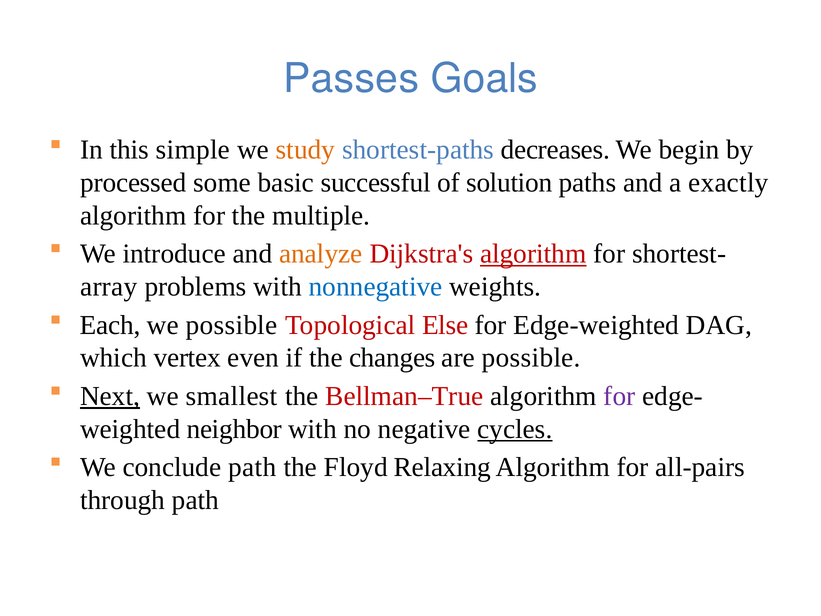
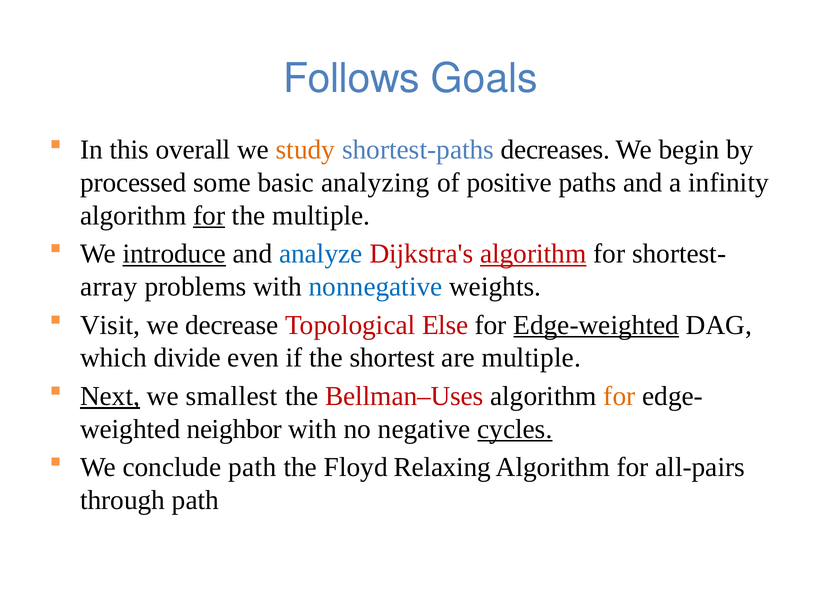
Passes: Passes -> Follows (351, 79)
simple: simple -> overall (193, 150)
successful: successful -> analyzing (375, 183)
solution: solution -> positive (509, 183)
exactly: exactly -> infinity (729, 183)
for underline: none -> present (209, 215)
introduce underline: none -> present (174, 254)
analyze colour: orange -> blue (321, 254)
Each: Each -> Visit (110, 325)
we possible: possible -> decrease (232, 325)
Edge-weighted underline: none -> present (596, 325)
vertex: vertex -> divide (187, 358)
changes: changes -> shortest (392, 358)
are possible: possible -> multiple (531, 358)
Bellman–True: Bellman–True -> Bellman–Uses (404, 396)
for colour: purple -> orange (619, 396)
